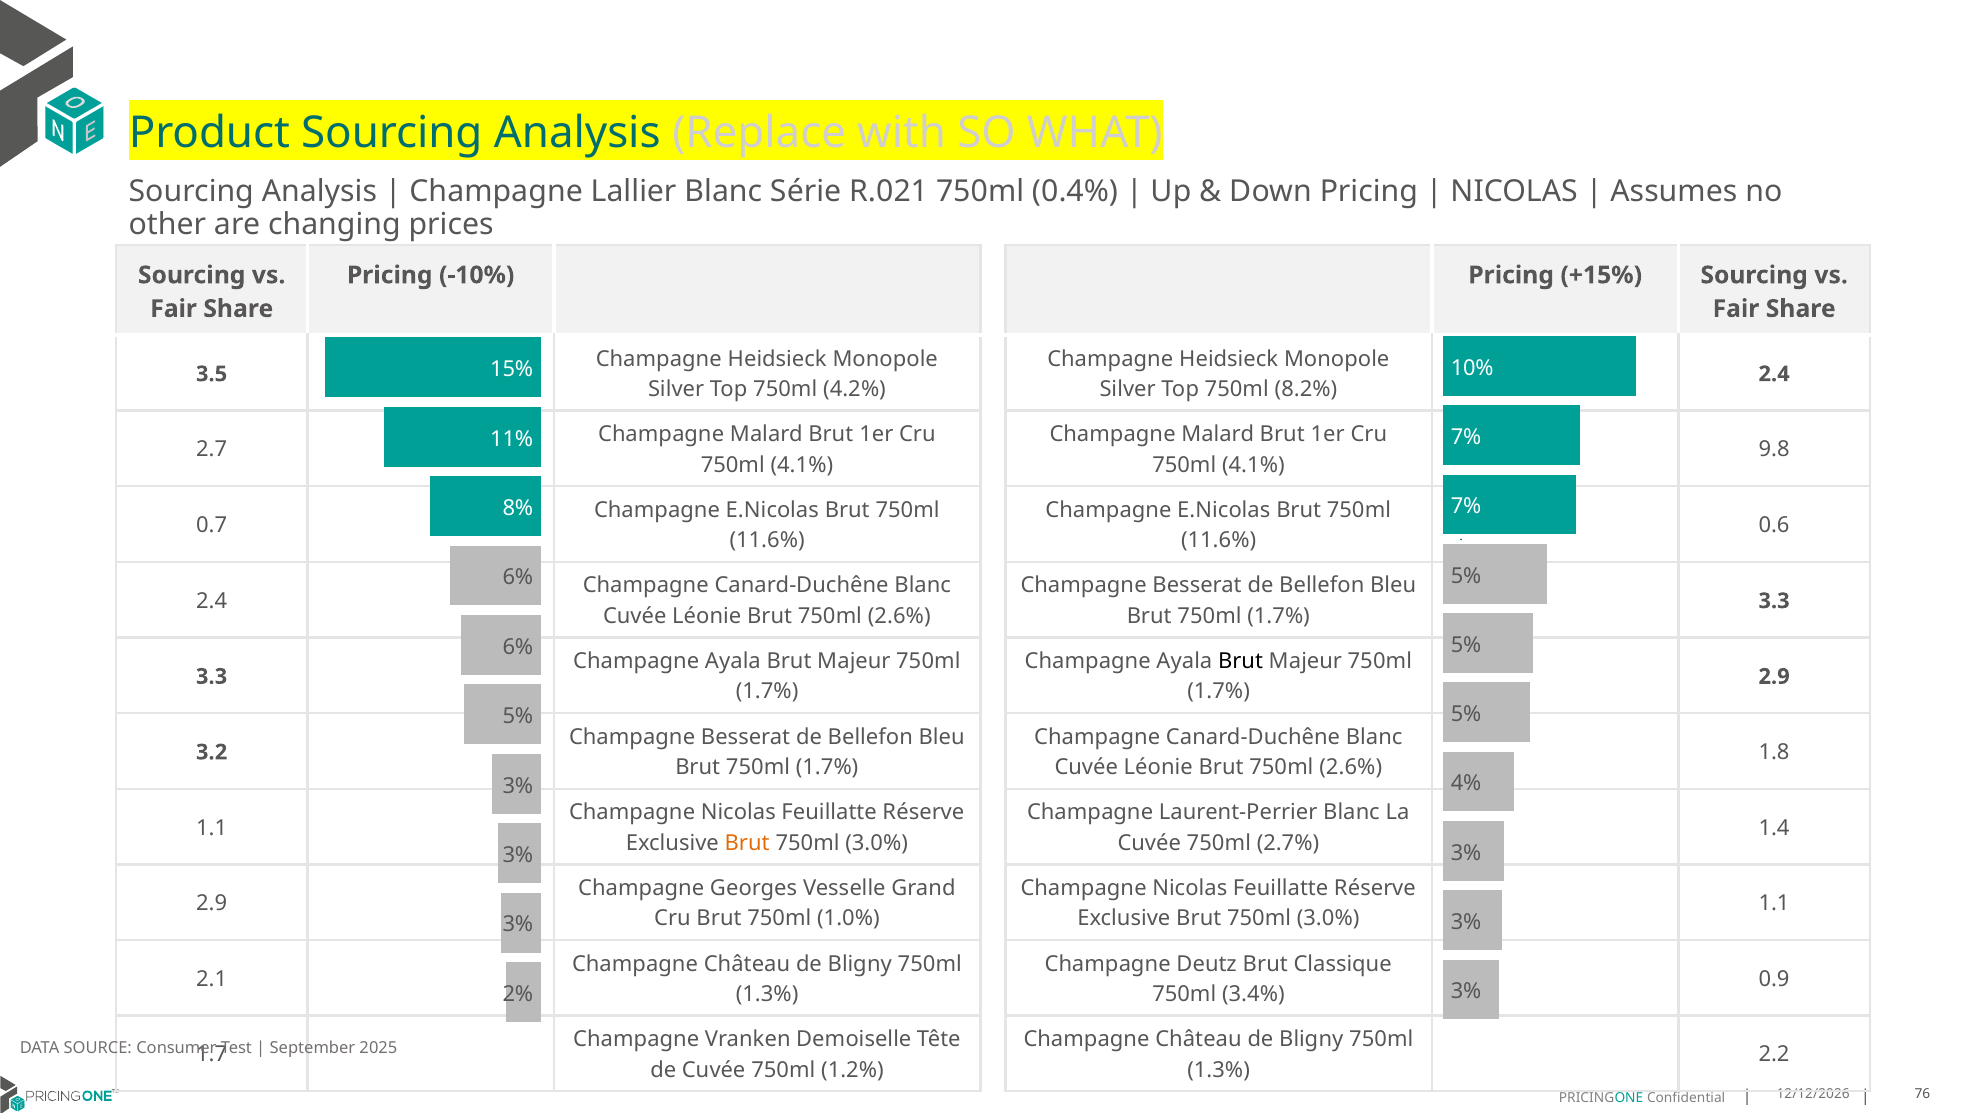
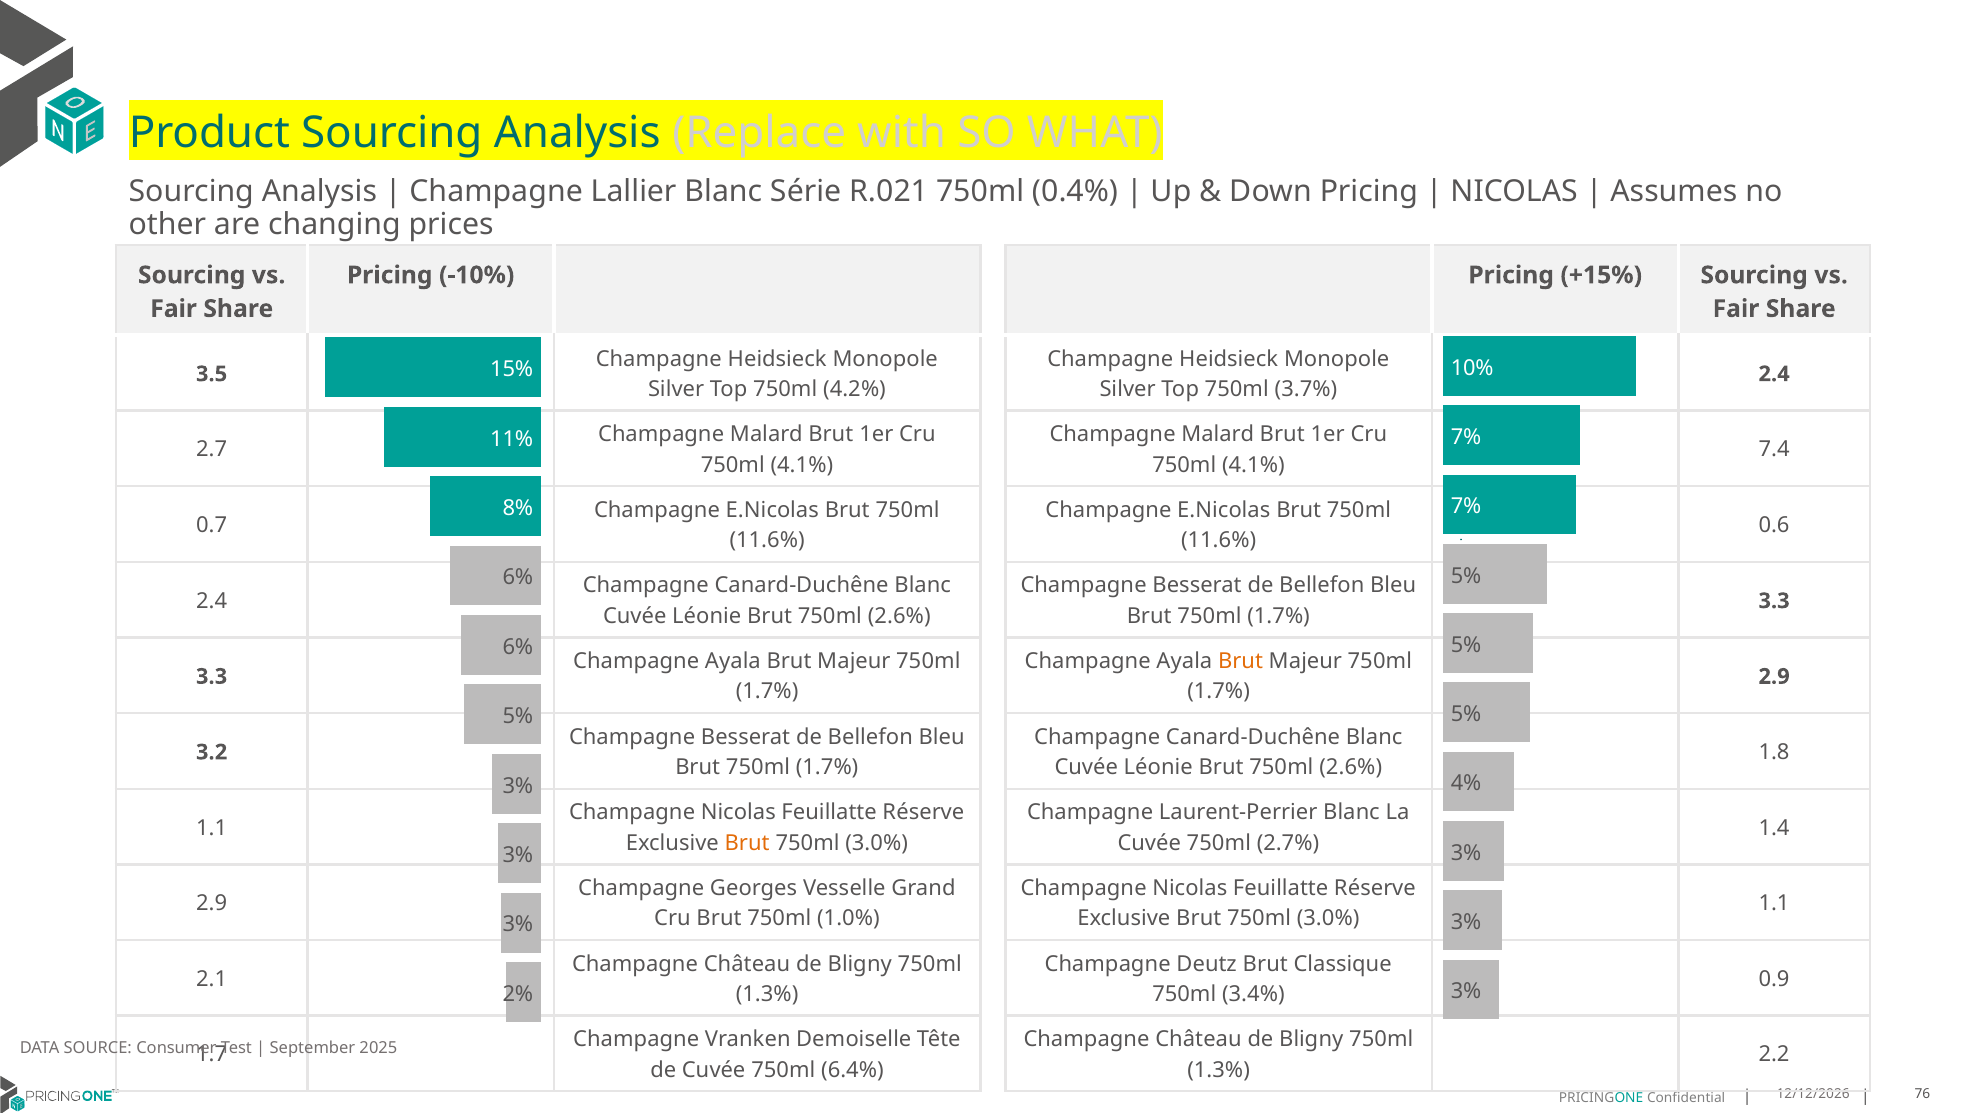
8.2%: 8.2% -> 3.7% (1306, 389)
9.8: 9.8 -> 7.4 (1774, 450)
Brut colour: black -> orange (1241, 661)
1.2%: 1.2% -> 6.4% (852, 1070)
